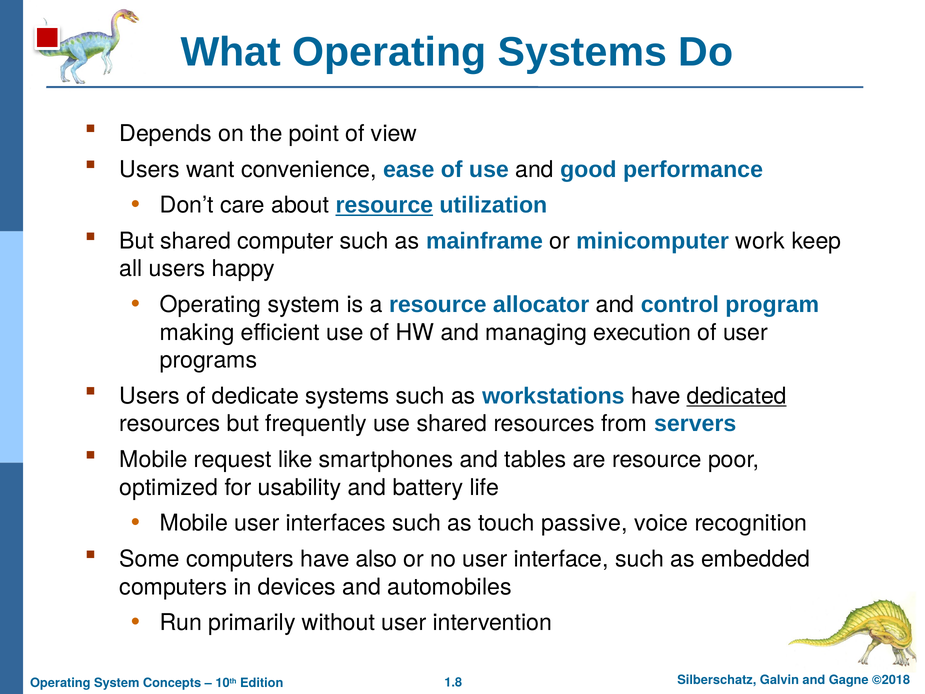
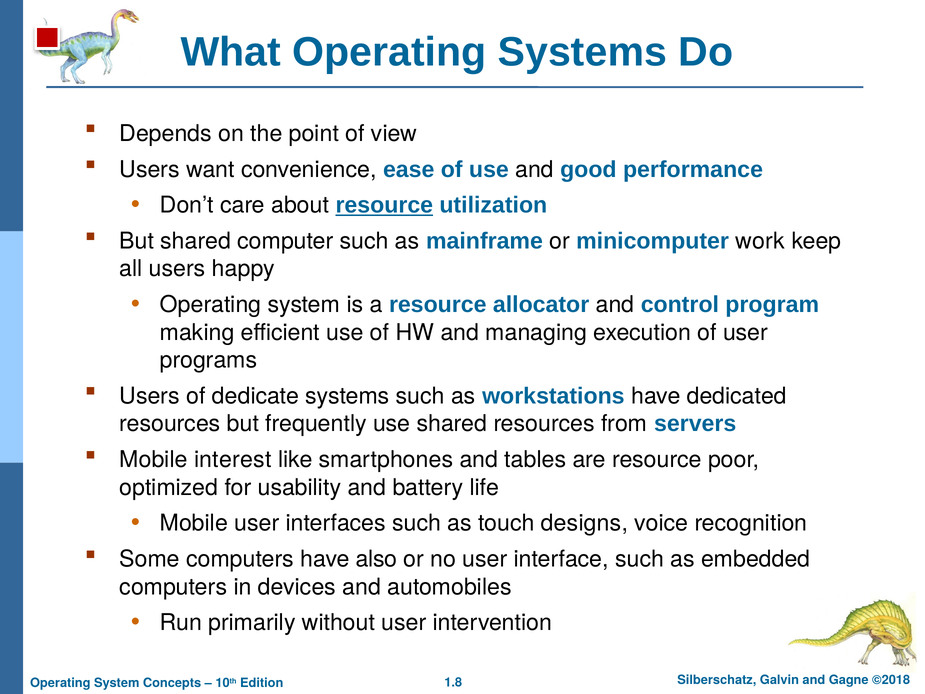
dedicated underline: present -> none (737, 396)
request: request -> interest (233, 459)
passive: passive -> designs (584, 523)
